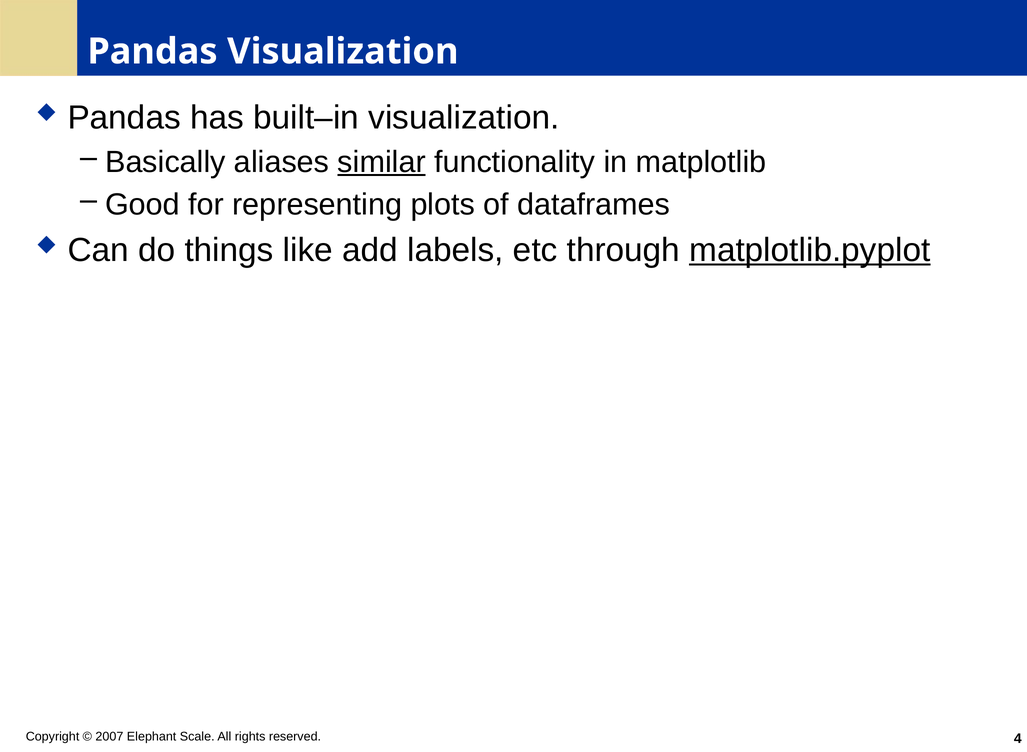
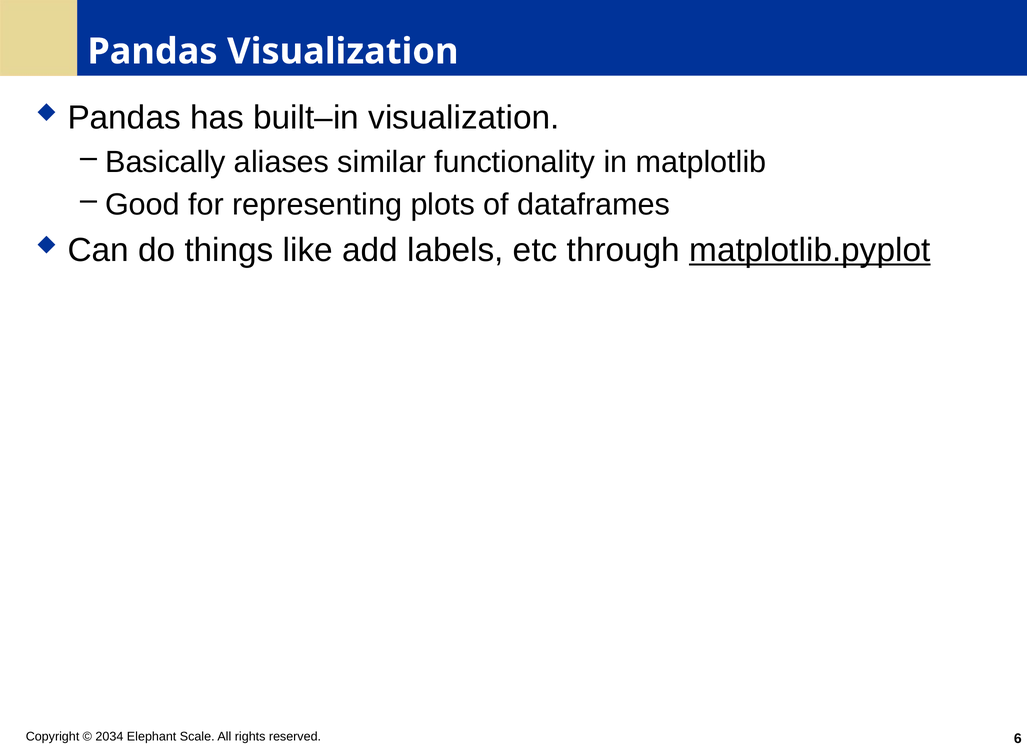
similar underline: present -> none (382, 162)
2007: 2007 -> 2034 (109, 736)
4: 4 -> 6 (1018, 738)
